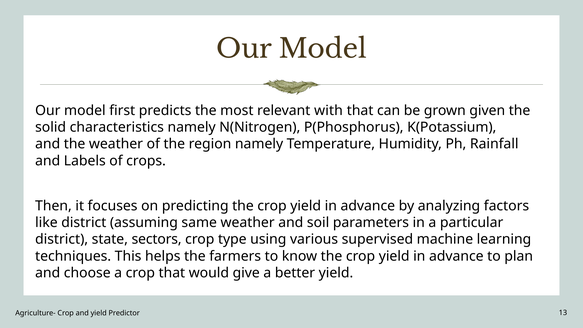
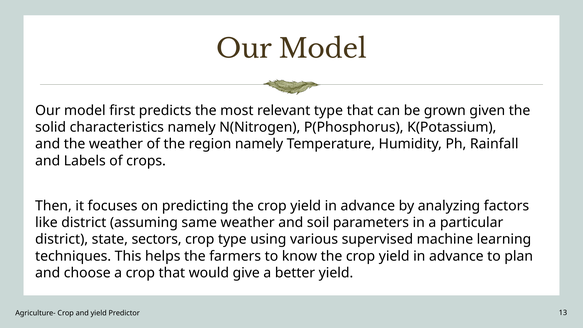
relevant with: with -> type (328, 111)
